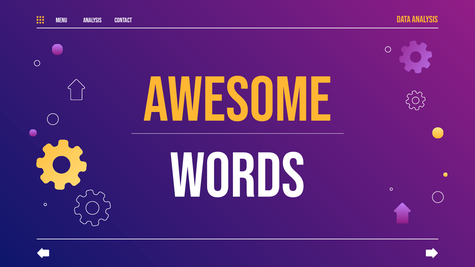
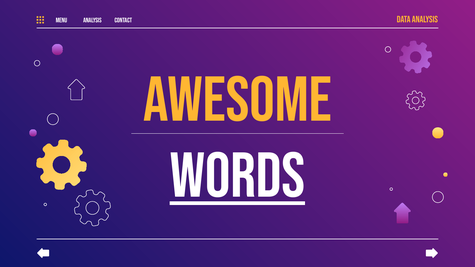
WORDS underline: none -> present (237, 176)
